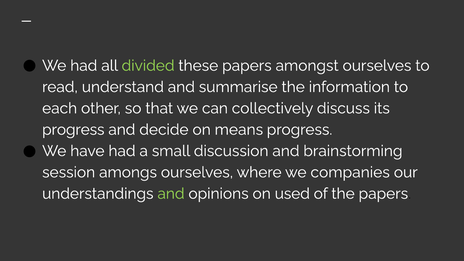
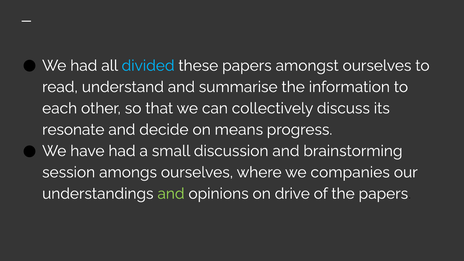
divided colour: light green -> light blue (148, 66)
progress: progress -> resonate (73, 130)
used: used -> drive (292, 194)
